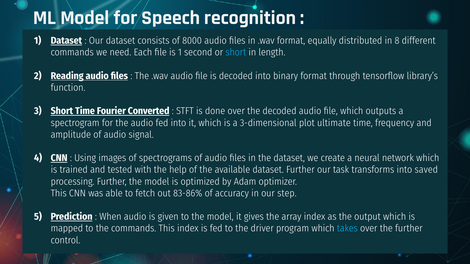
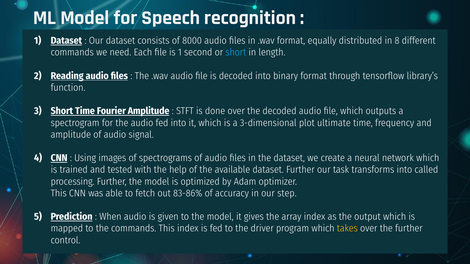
Fourier Converted: Converted -> Amplitude (149, 111)
saved: saved -> called (426, 170)
takes colour: light blue -> yellow (347, 229)
